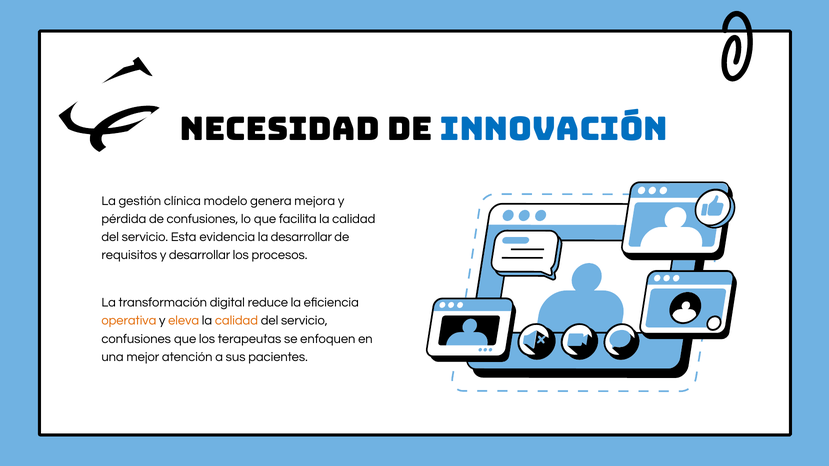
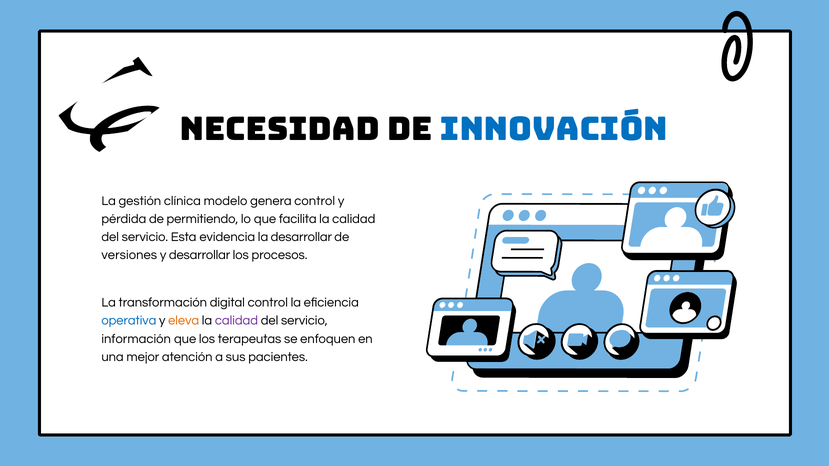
genera mejora: mejora -> control (315, 201)
de confusiones: confusiones -> permitiendo (202, 219)
requisitos: requisitos -> versiones (129, 255)
digital reduce: reduce -> control (268, 303)
operativa colour: orange -> blue (129, 321)
calidad colour: orange -> purple (236, 321)
confusiones: confusiones -> información (136, 339)
